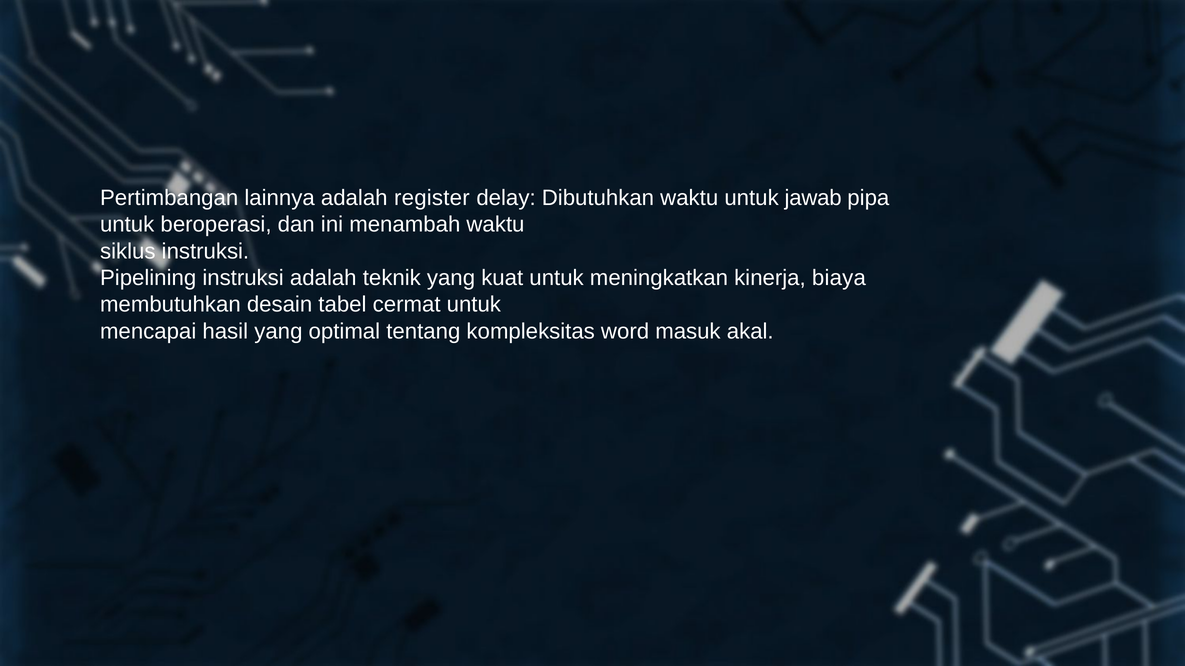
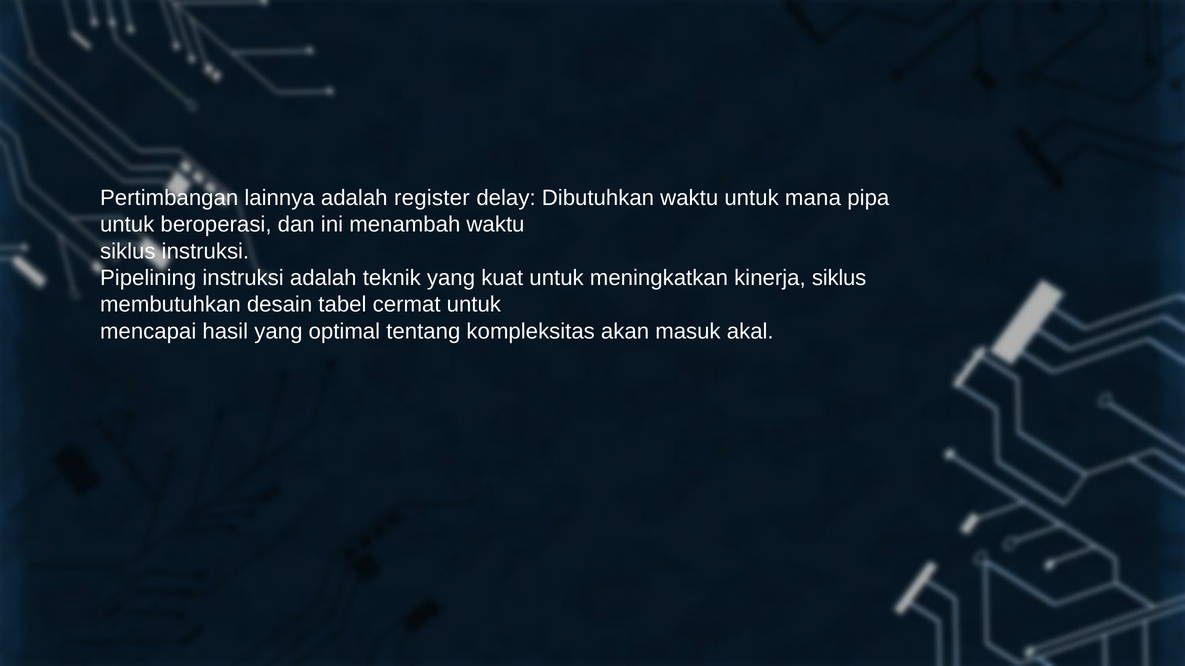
jawab: jawab -> mana (813, 198)
kinerja biaya: biaya -> siklus (839, 278)
word: word -> akan (625, 332)
